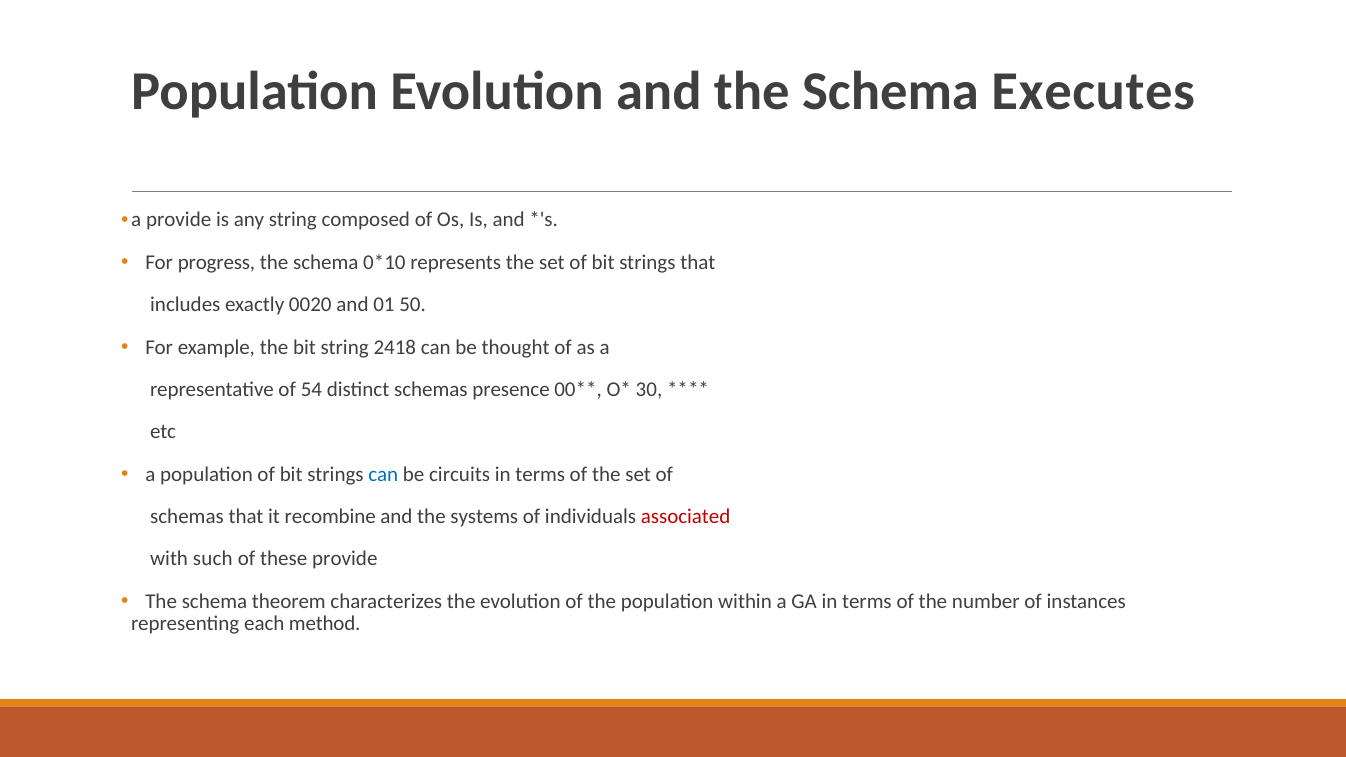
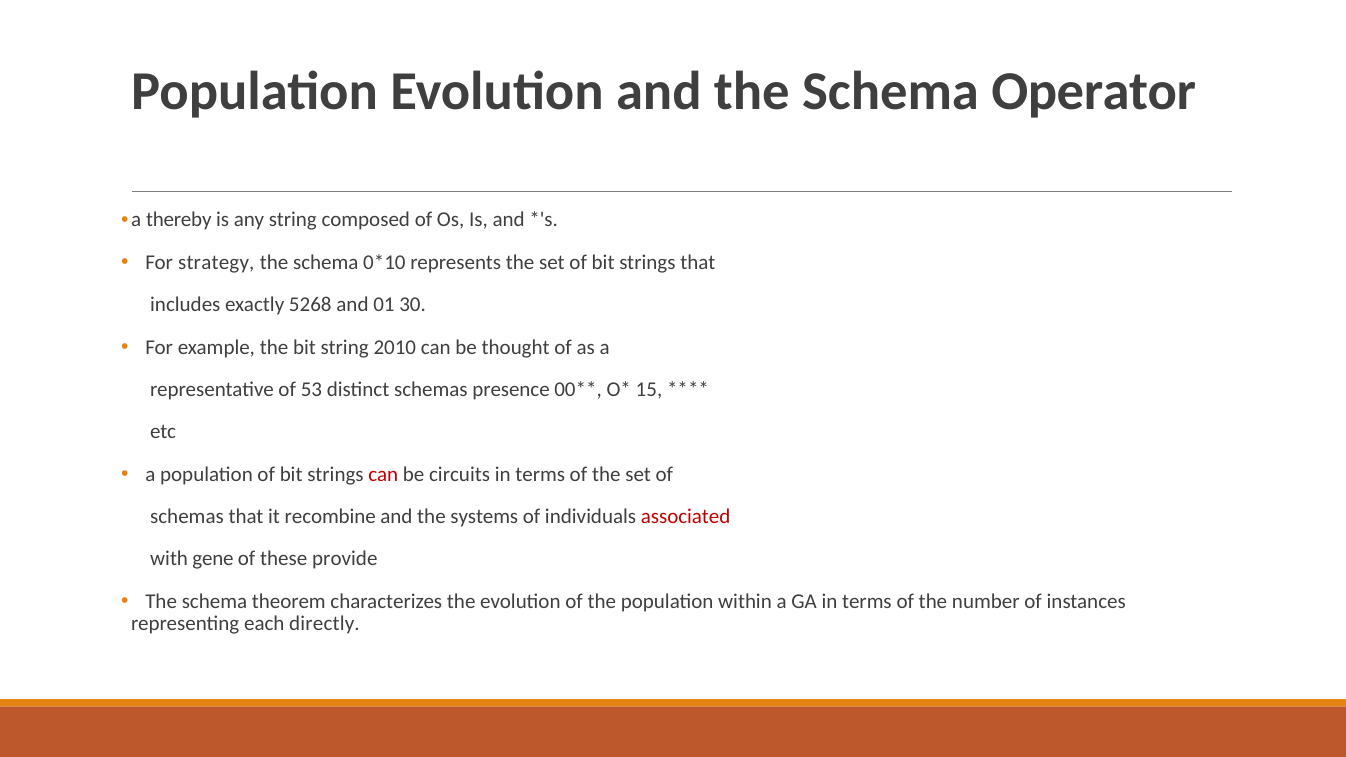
Executes: Executes -> Operator (1094, 92)
a provide: provide -> thereby (179, 220)
progress: progress -> strategy (216, 262)
0020: 0020 -> 5268 (310, 305)
50: 50 -> 30 (413, 305)
2418: 2418 -> 2010 (395, 347)
54: 54 -> 53 (311, 390)
30: 30 -> 15 (649, 390)
can colour: blue -> red (383, 474)
such: such -> gene (213, 559)
method: method -> directly (324, 624)
